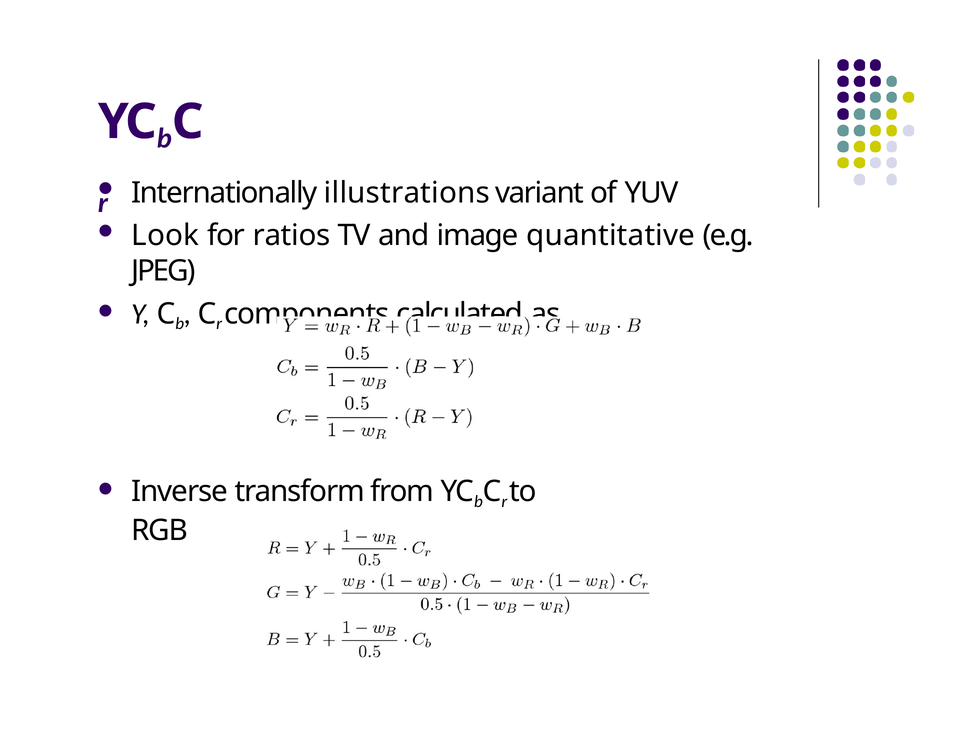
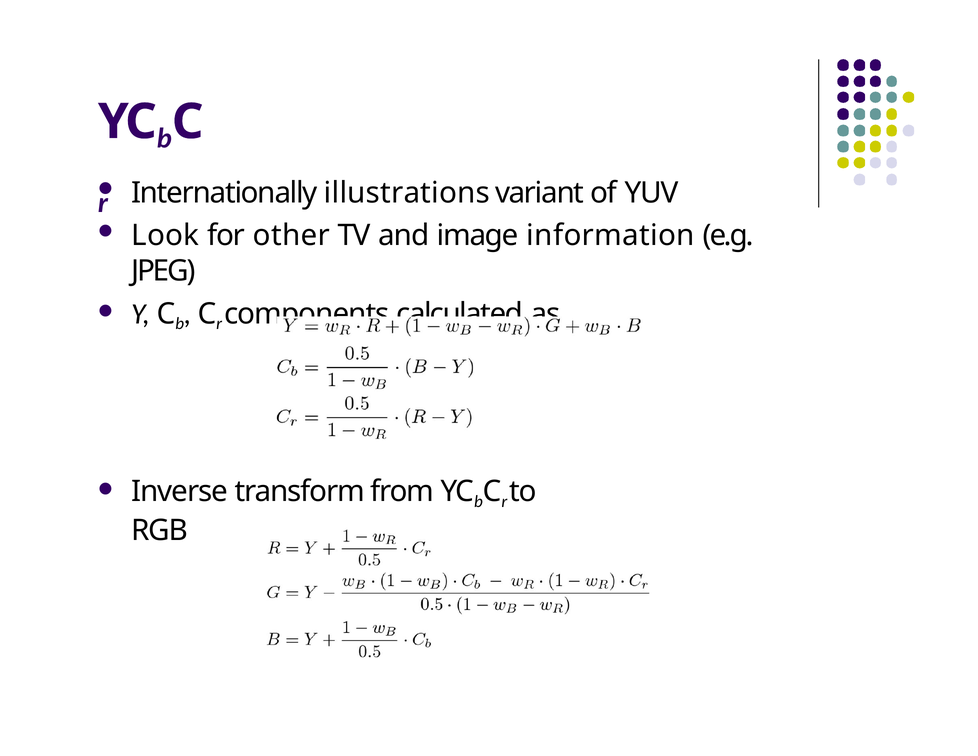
ratios: ratios -> other (291, 235)
quantitative: quantitative -> information (611, 235)
